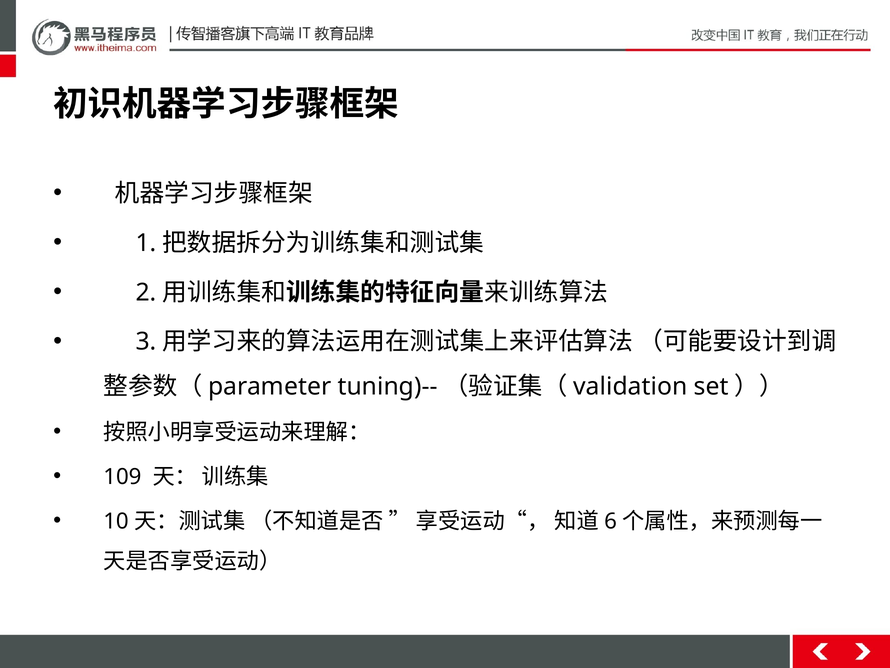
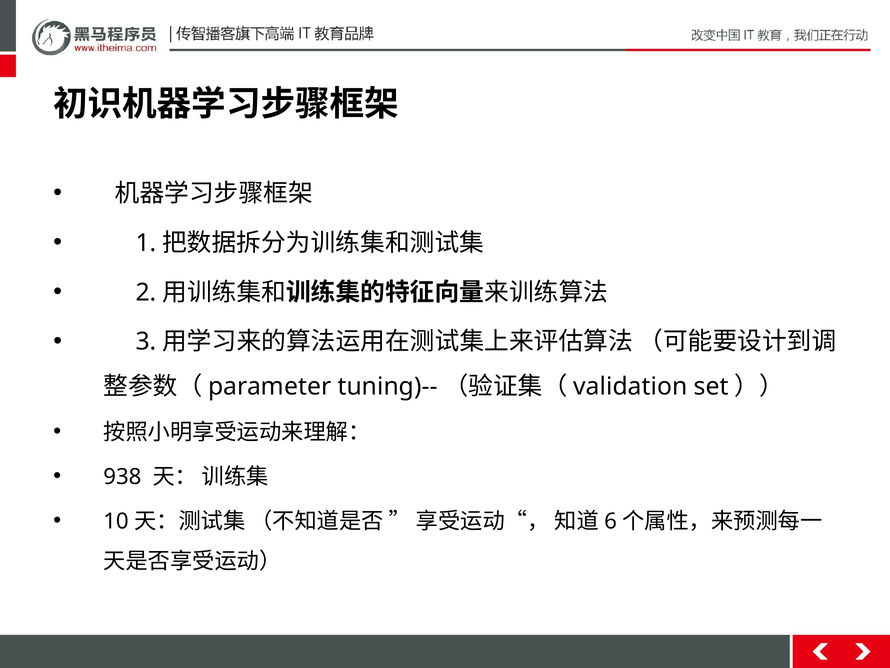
109: 109 -> 938 (122, 476)
